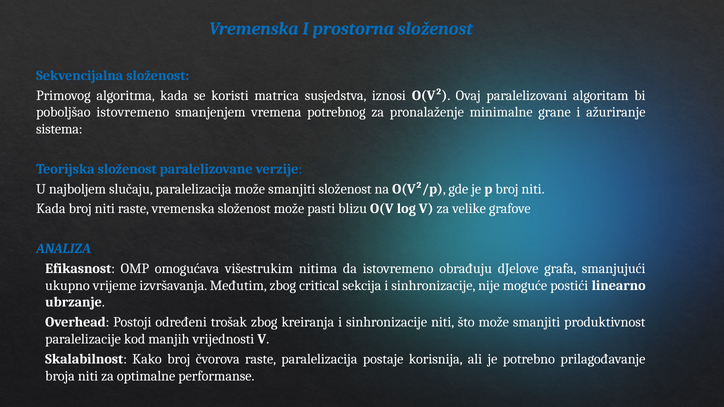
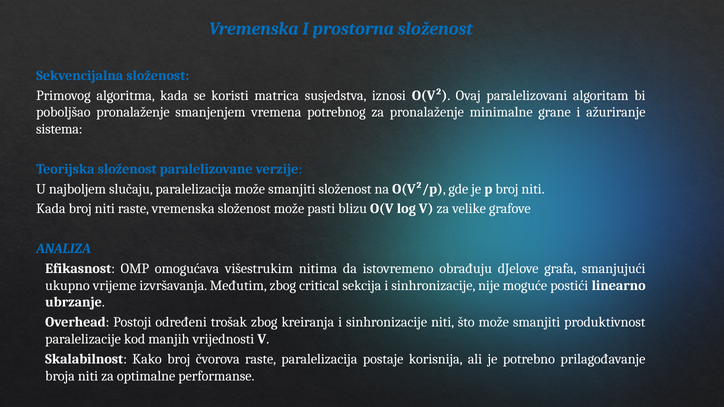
poboljšao istovremeno: istovremeno -> pronalaženje (133, 112)
